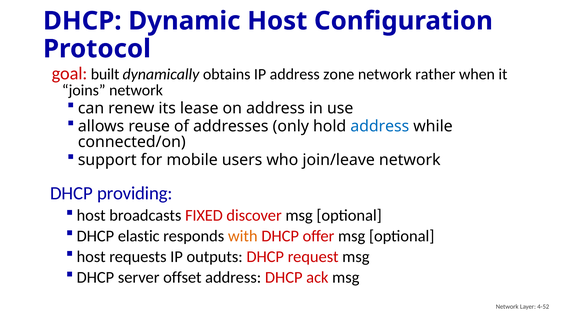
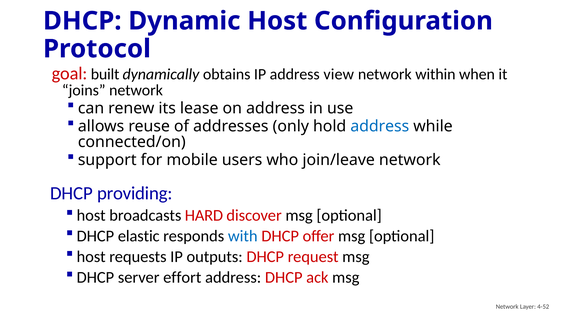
zone: zone -> view (339, 74)
rather: rather -> within (435, 74)
FIXED: FIXED -> HARD (204, 215)
with colour: orange -> blue (243, 236)
offset: offset -> effort (182, 277)
